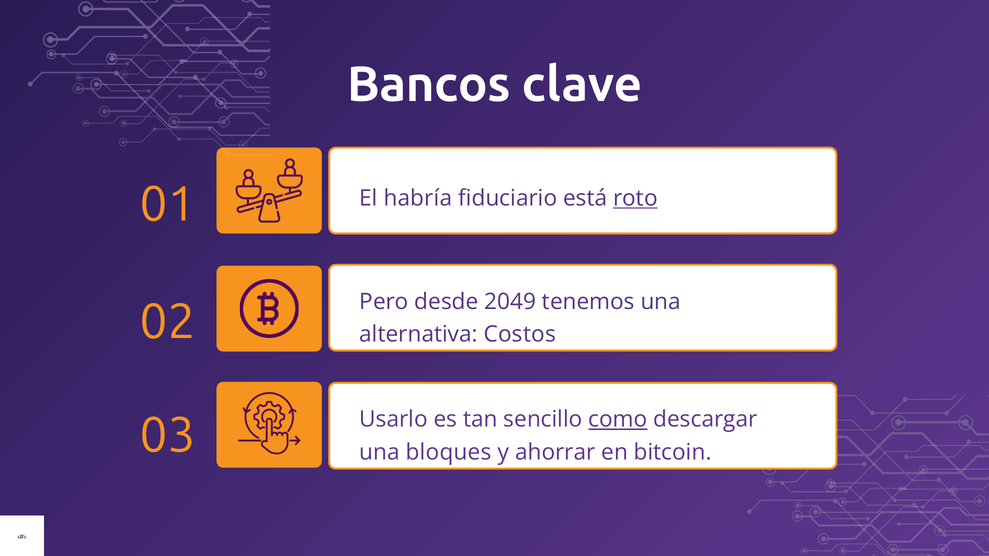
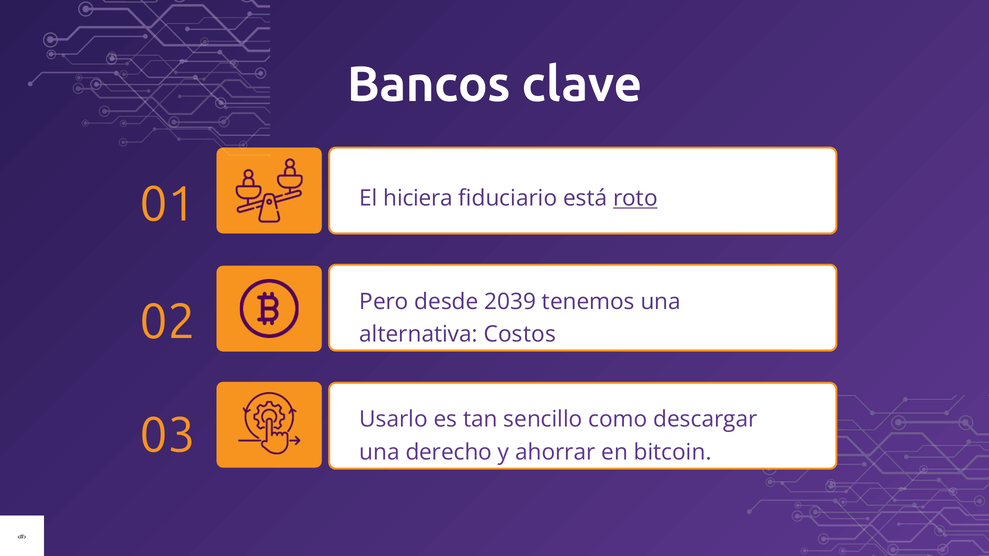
habría: habría -> hiciera (418, 198)
2049: 2049 -> 2039 (510, 302)
como underline: present -> none (618, 420)
bloques: bloques -> derecho (449, 452)
